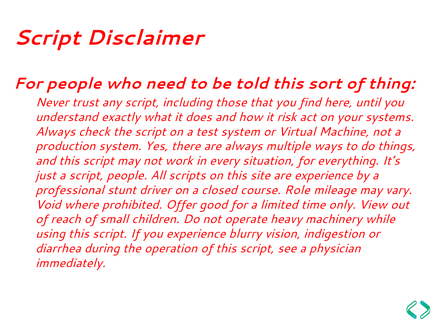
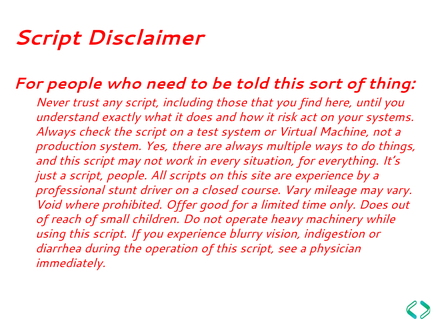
course Role: Role -> Vary (297, 190)
only View: View -> Does (373, 205)
